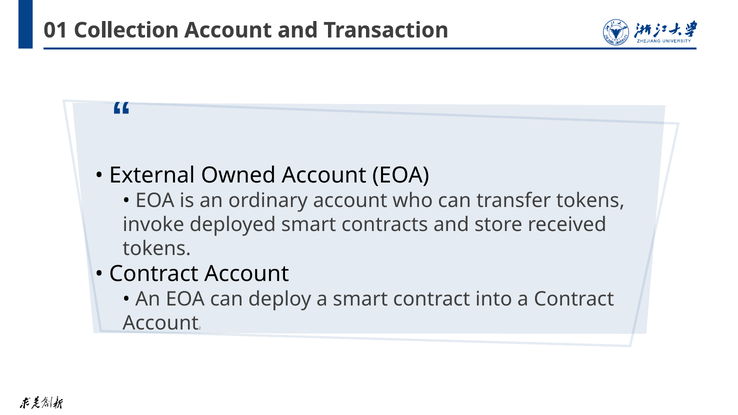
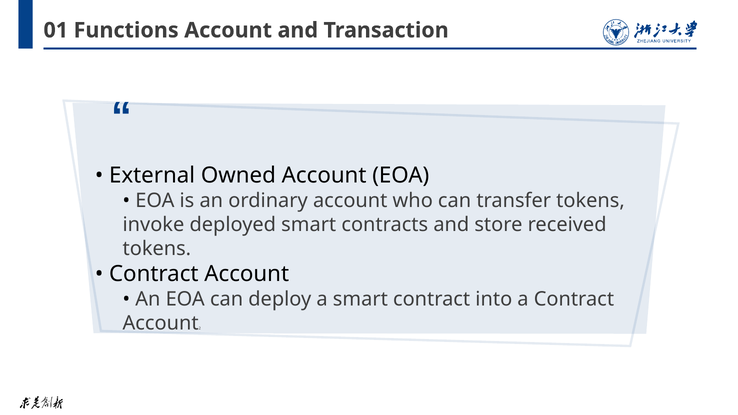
Collection: Collection -> Functions (126, 30)
